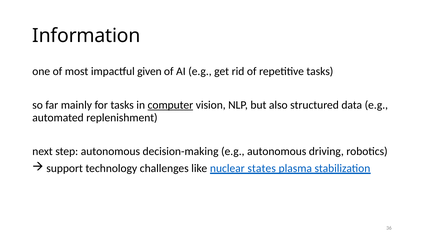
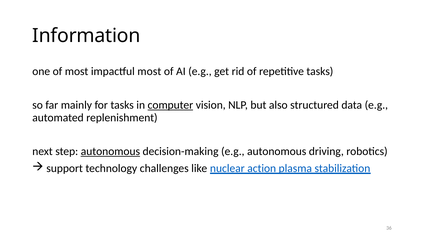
impactful given: given -> most (149, 71)
autonomous underline: none -> present (110, 151)
states: states -> action (262, 168)
